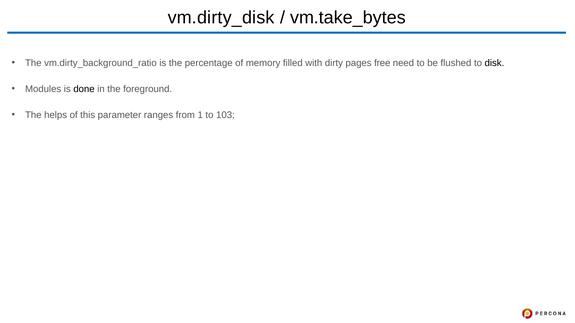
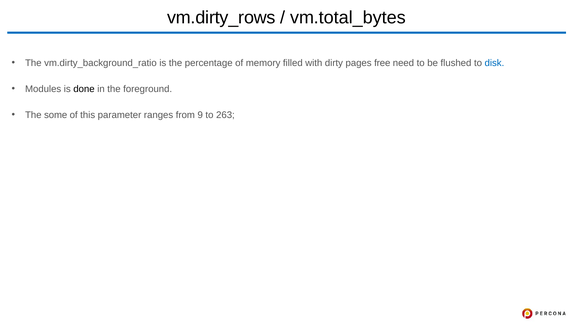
vm.dirty_disk: vm.dirty_disk -> vm.dirty_rows (221, 18)
vm.take_bytes: vm.take_bytes -> vm.total_bytes (348, 18)
disk colour: black -> blue (494, 63)
helps: helps -> some (56, 115)
1: 1 -> 9 (200, 115)
103: 103 -> 263 (225, 115)
